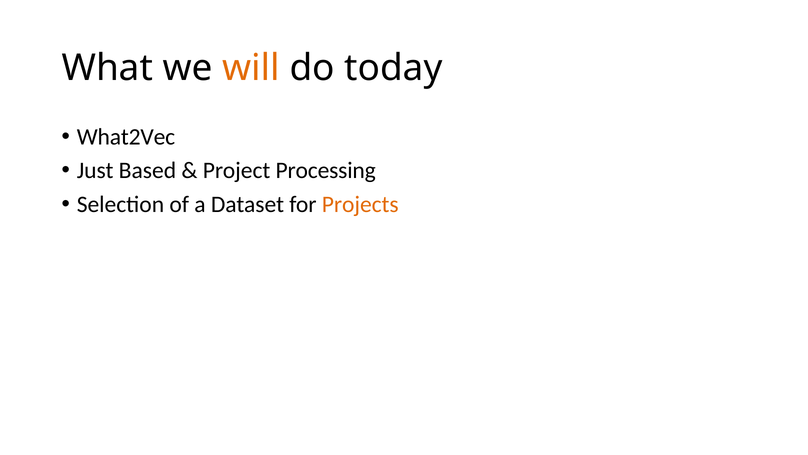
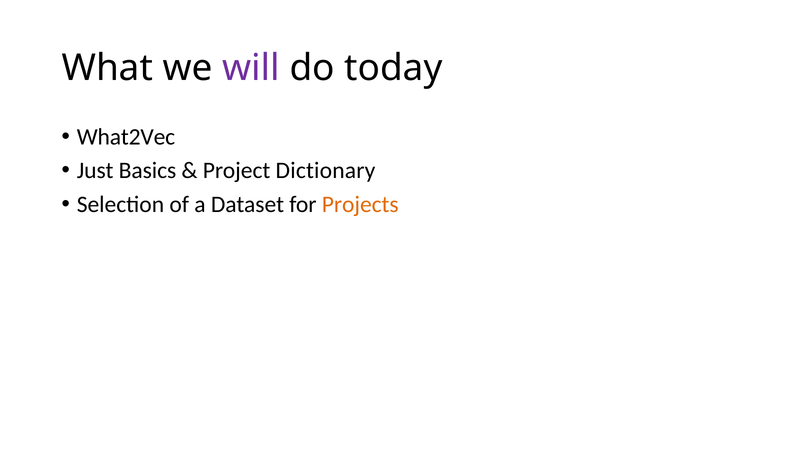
will colour: orange -> purple (251, 68)
Based: Based -> Basics (147, 170)
Processing: Processing -> Dictionary (325, 170)
